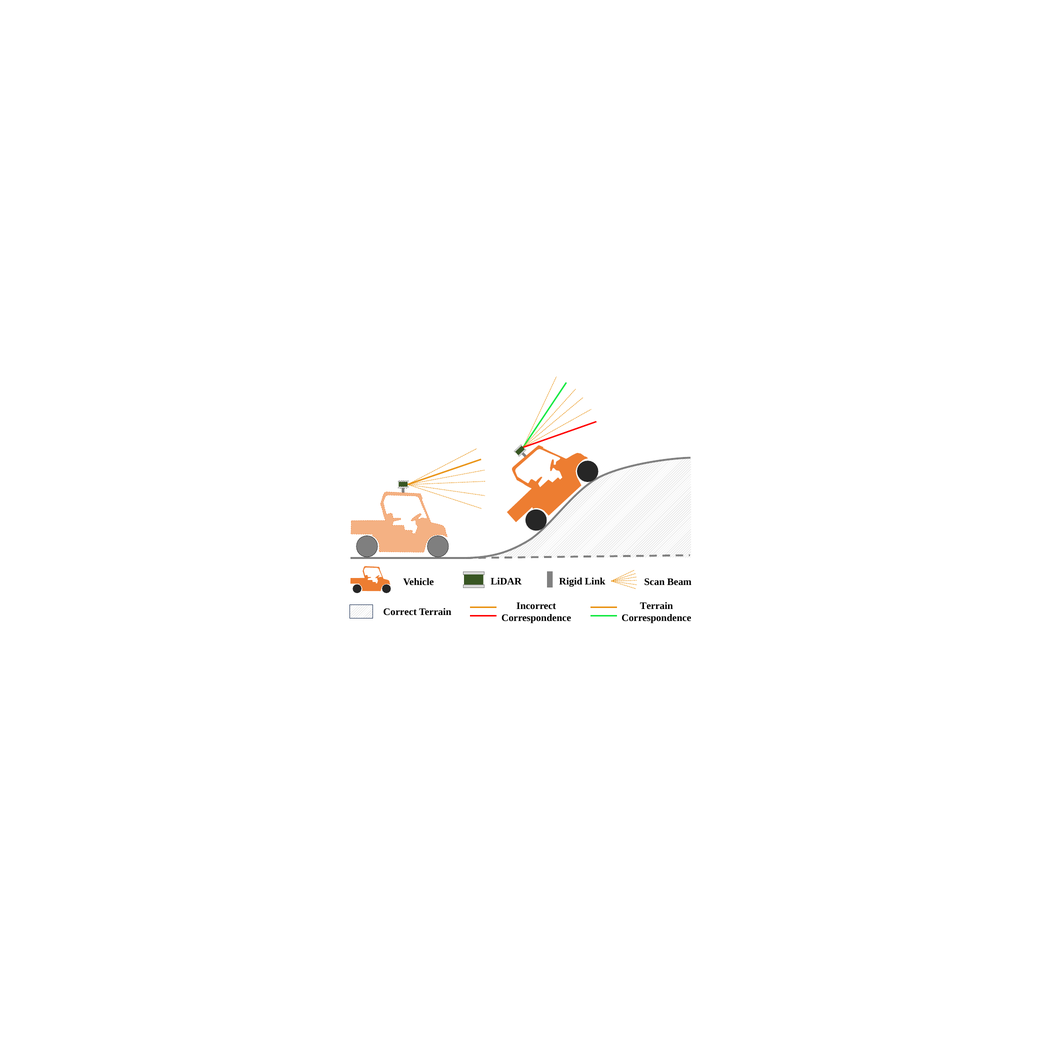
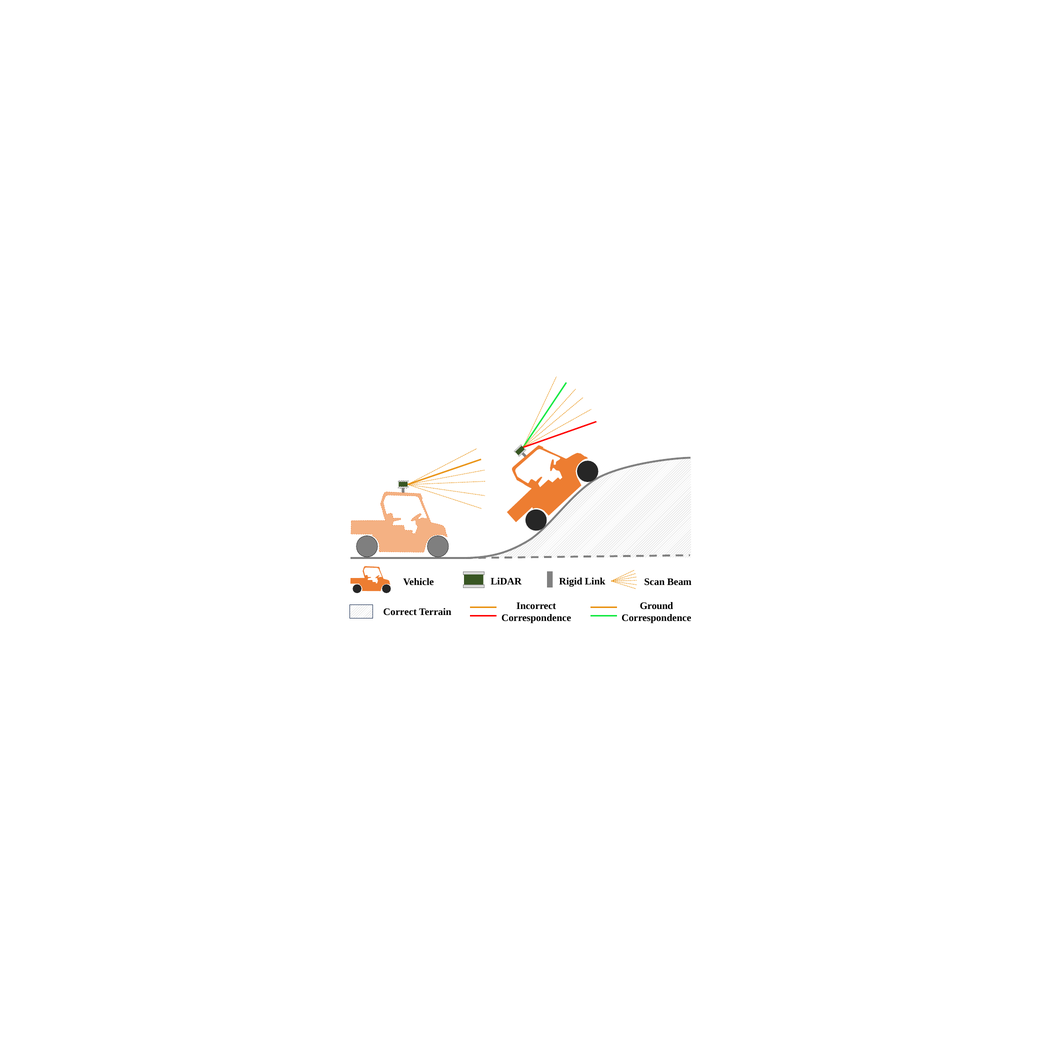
Terrain: Terrain -> Ground (656, 606)
